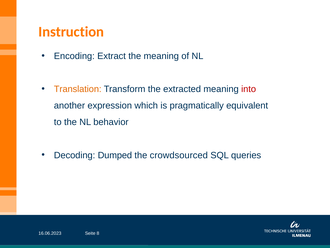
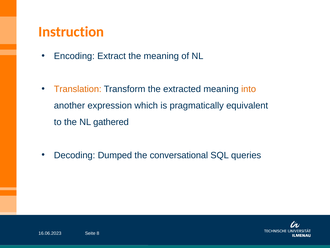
into colour: red -> orange (249, 89)
behavior: behavior -> gathered (111, 122)
crowdsourced: crowdsourced -> conversational (179, 155)
